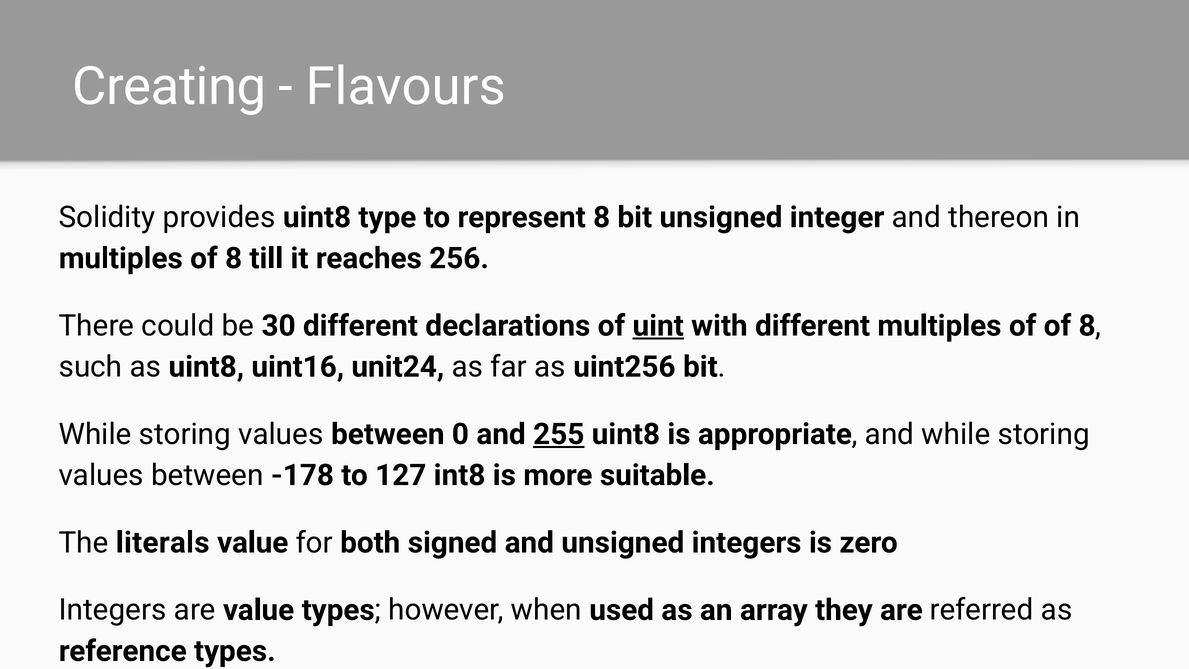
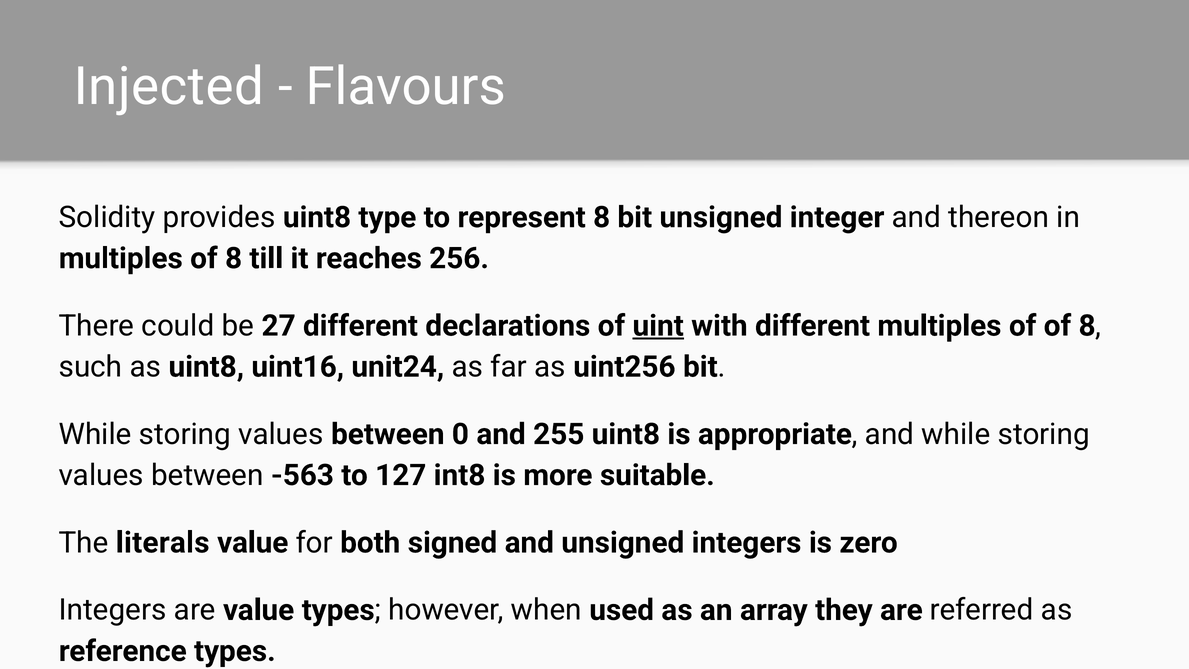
Creating: Creating -> Injected (169, 87)
30: 30 -> 27 (279, 326)
255 underline: present -> none (559, 434)
-178: -178 -> -563 (302, 475)
